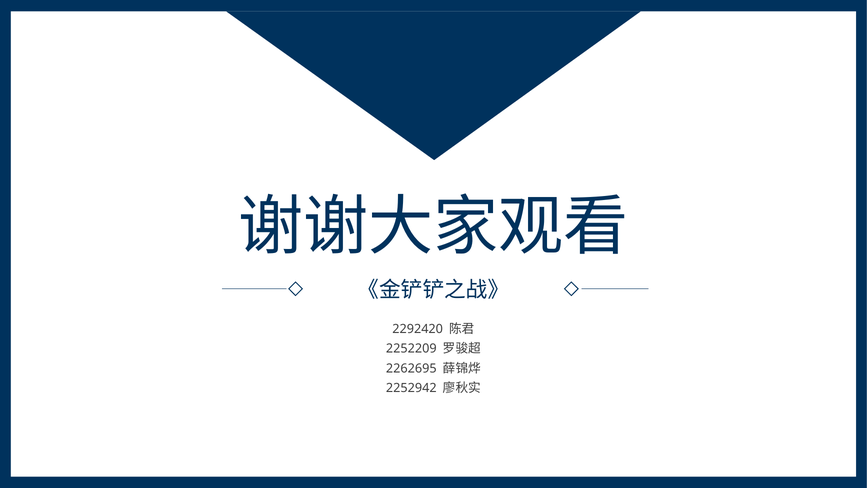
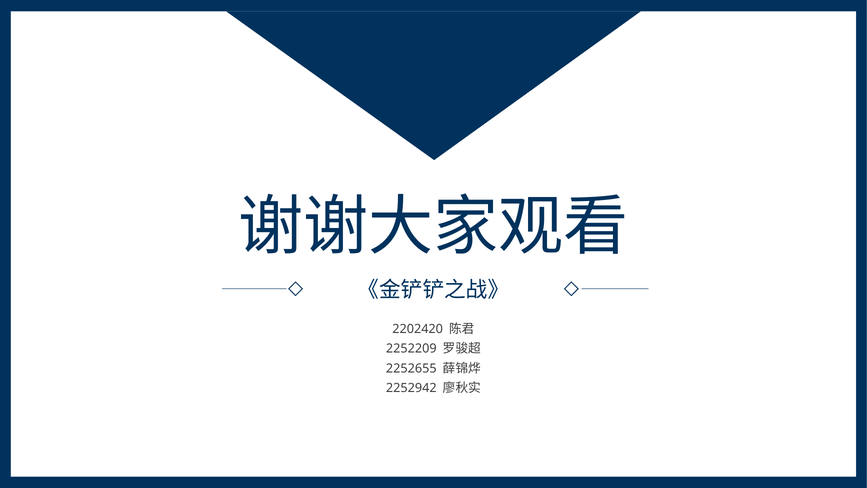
2292420: 2292420 -> 2202420 (418, 329)
2262695: 2262695 -> 2252655 (411, 368)
